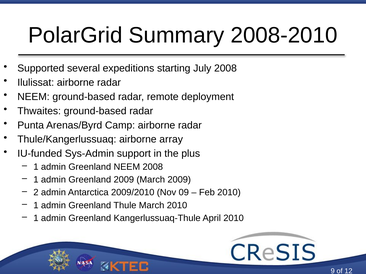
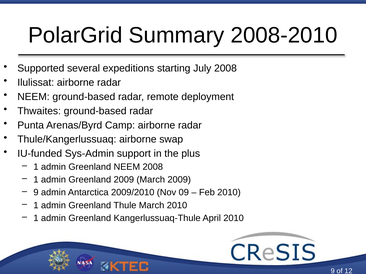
array: array -> swap (171, 140)
2: 2 -> 9 (36, 193)
